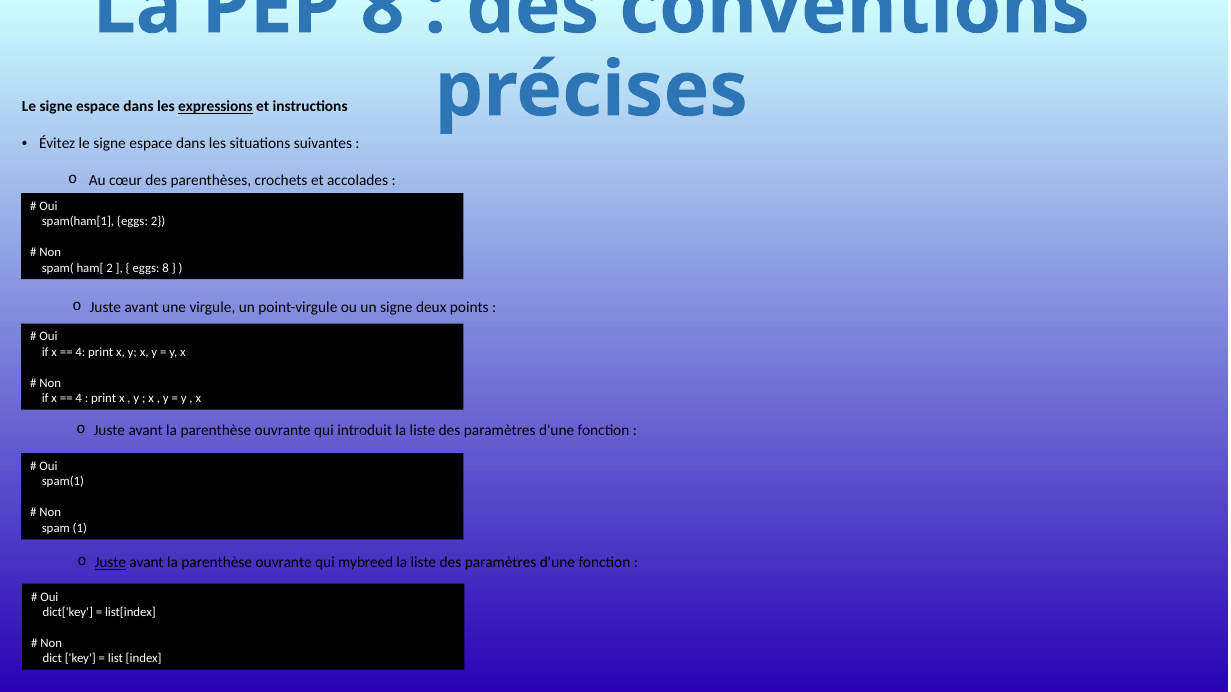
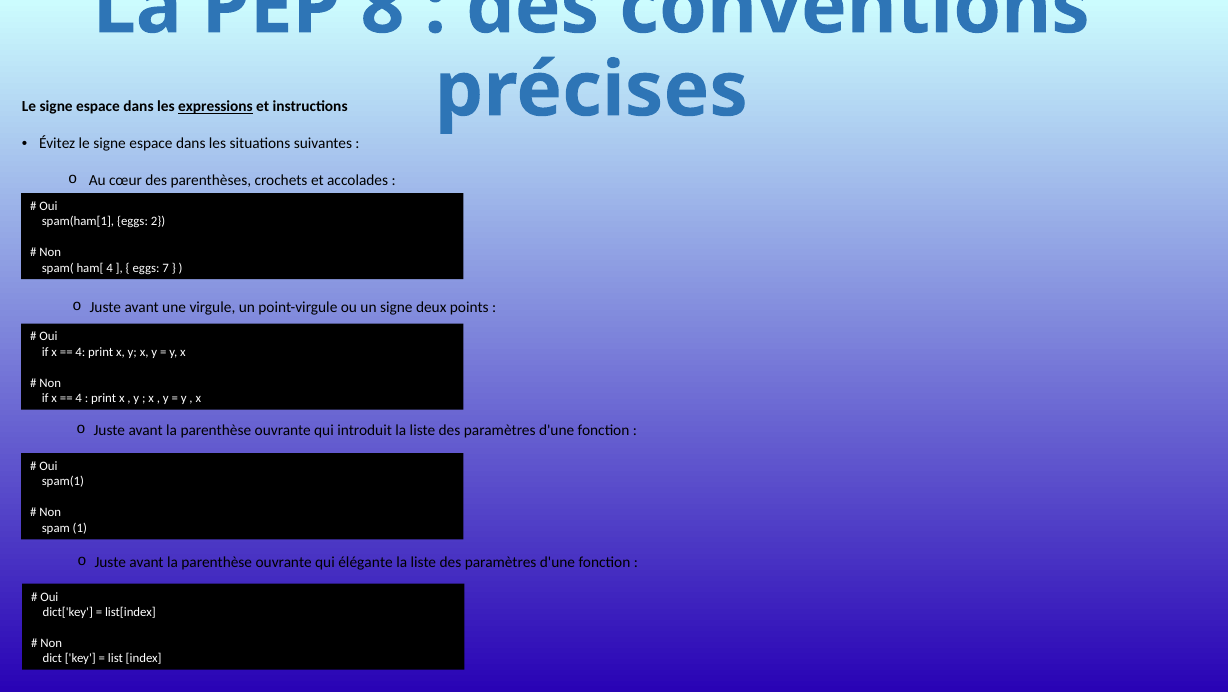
ham[ 2: 2 -> 4 (110, 268)
eggs 8: 8 -> 7 (166, 268)
Juste underline: present -> none (110, 563)
mybreed: mybreed -> élégante (366, 563)
